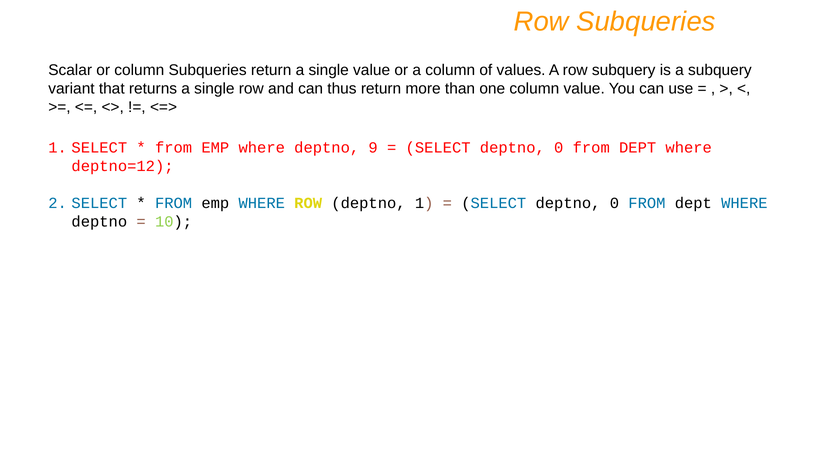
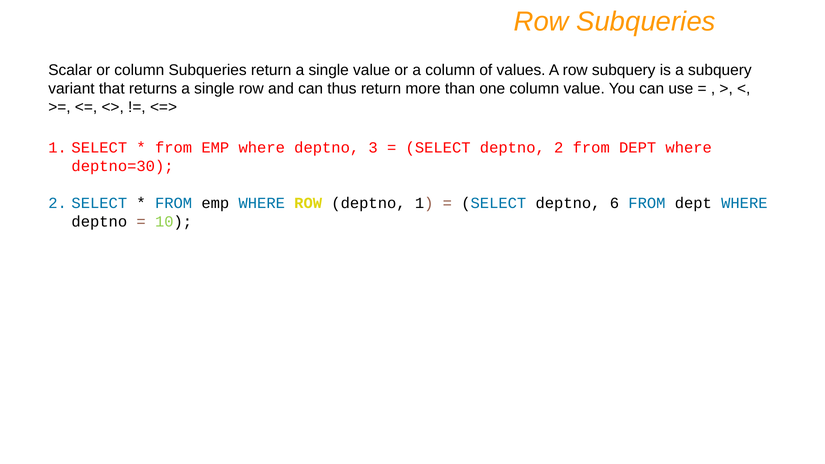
9: 9 -> 3 (373, 147)
0: 0 -> 2 (559, 147)
deptno=12: deptno=12 -> deptno=30 (123, 166)
0: 0 -> 6 (614, 203)
